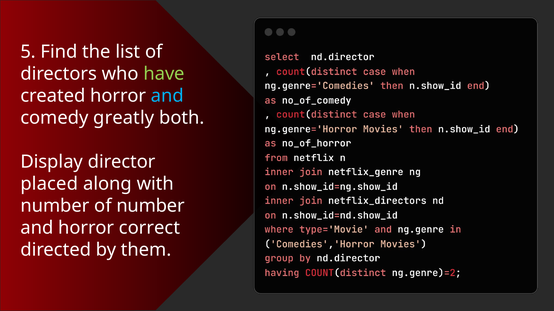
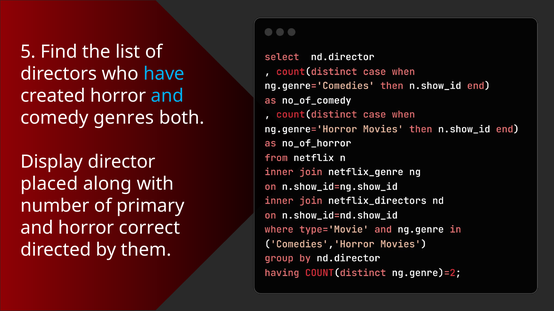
have colour: light green -> light blue (164, 74)
greatly: greatly -> genres (124, 118)
of number: number -> primary (151, 206)
